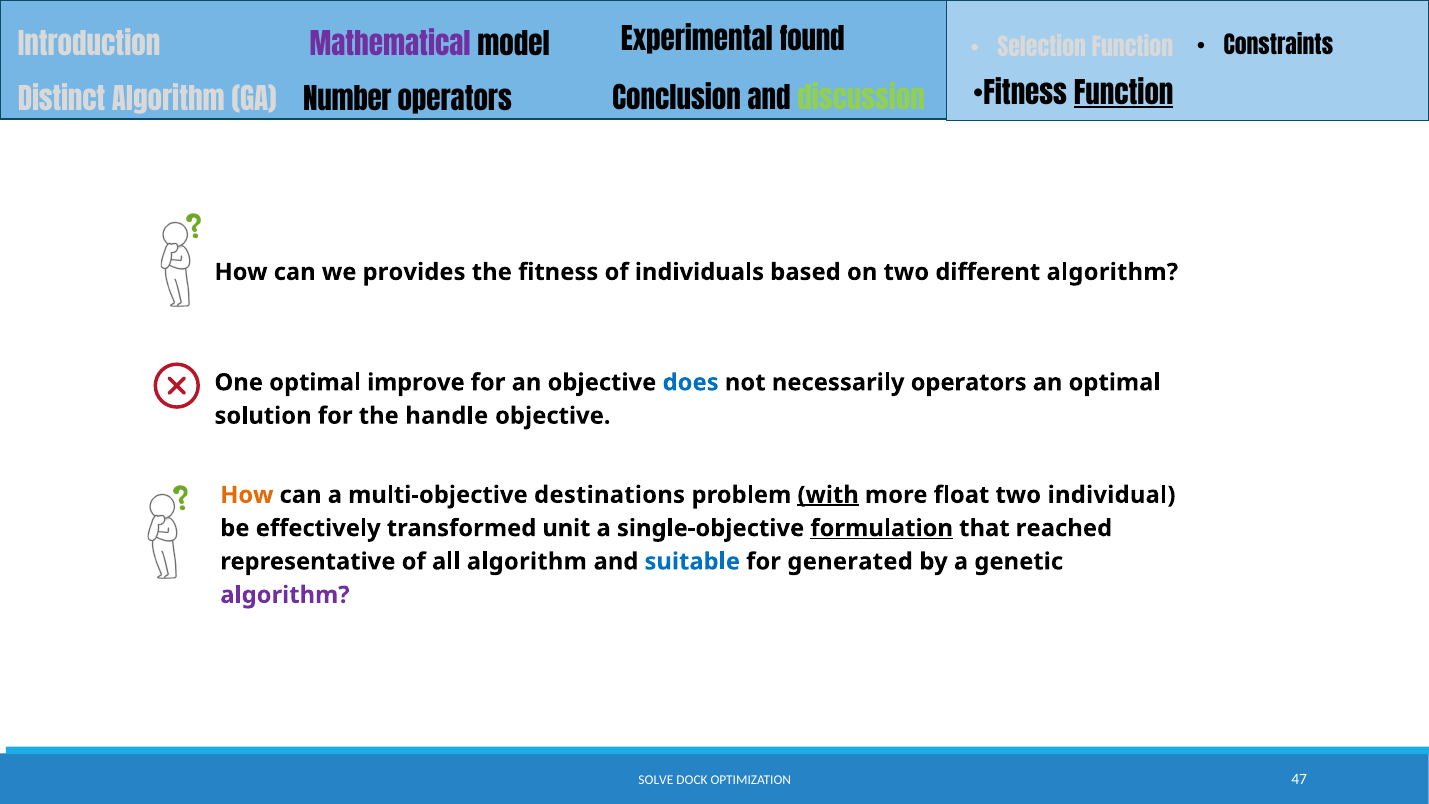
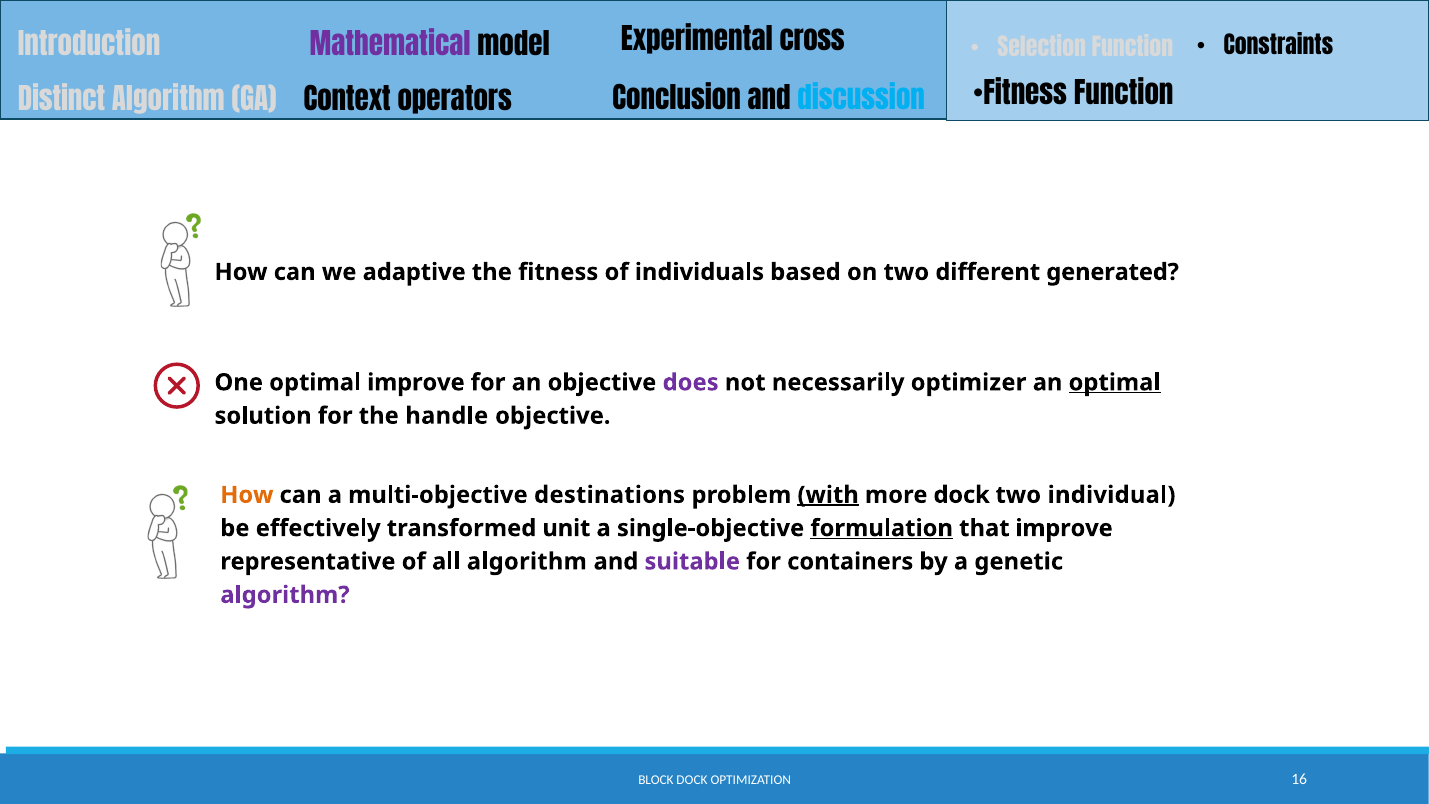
found: found -> cross (812, 41)
discussion colour: light green -> light blue (861, 100)
Number: Number -> Context (347, 101)
Function underline: present -> none (1124, 95)
provides: provides -> adaptive (414, 272)
different algorithm: algorithm -> generated (1113, 272)
does colour: blue -> purple (691, 382)
necessarily operators: operators -> optimizer (969, 382)
optimal underline: none -> present (1115, 382)
more float: float -> dock (962, 495)
that reached: reached -> improve (1064, 528)
suitable colour: blue -> purple (692, 561)
generated: generated -> containers (850, 561)
SOLVE: SOLVE -> BLOCK (656, 779)
47: 47 -> 16 (1299, 779)
